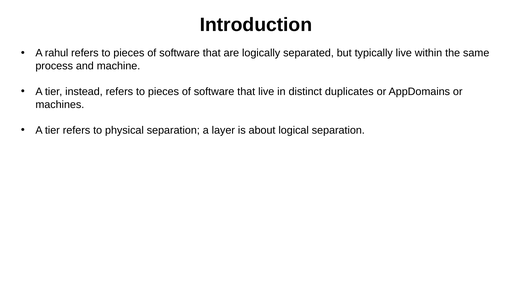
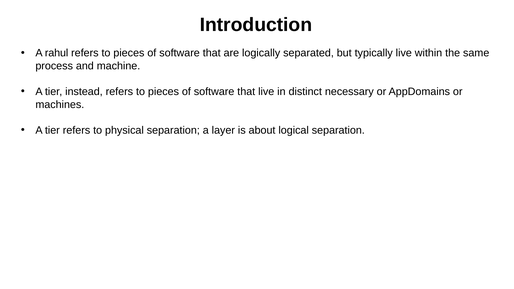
duplicates: duplicates -> necessary (349, 92)
